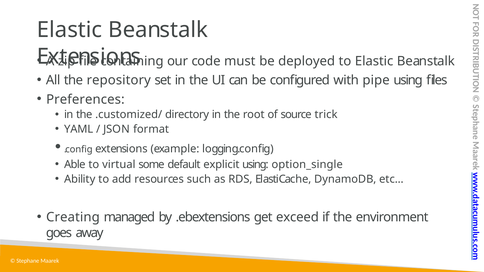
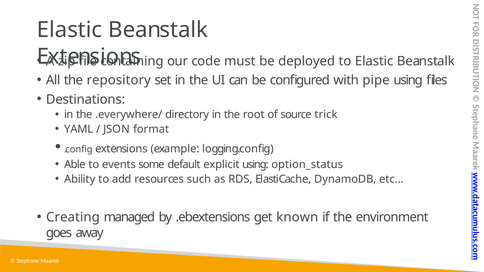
Preferences: Preferences -> Destinations (86, 99)
.customized/: .customized/ -> .everywhere/ (129, 115)
virtual: virtual -> events (119, 165)
option_single: option_single -> option_status (307, 165)
exceed: exceed -> known (297, 217)
